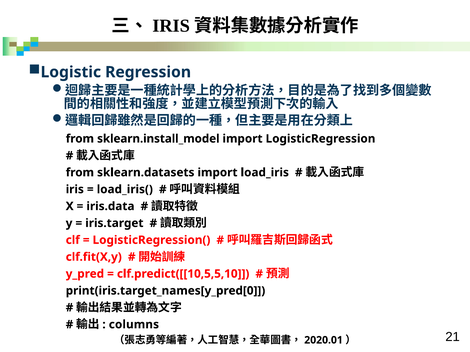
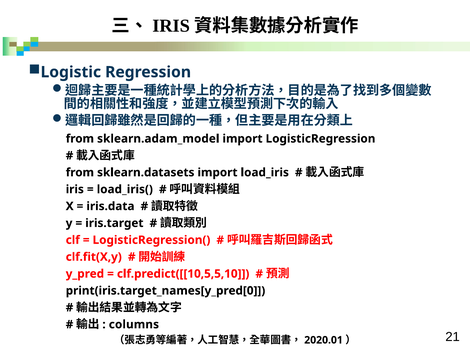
sklearn.install_model: sklearn.install_model -> sklearn.adam_model (158, 139)
